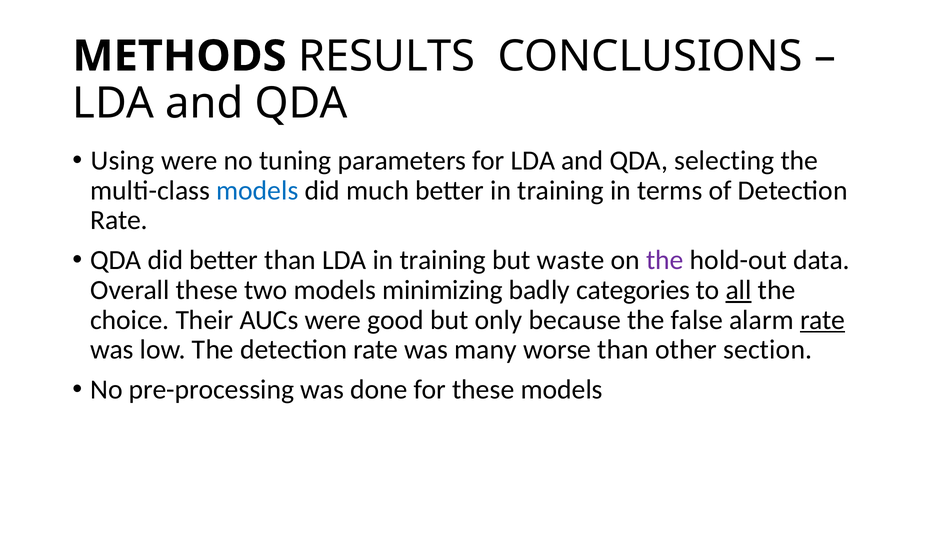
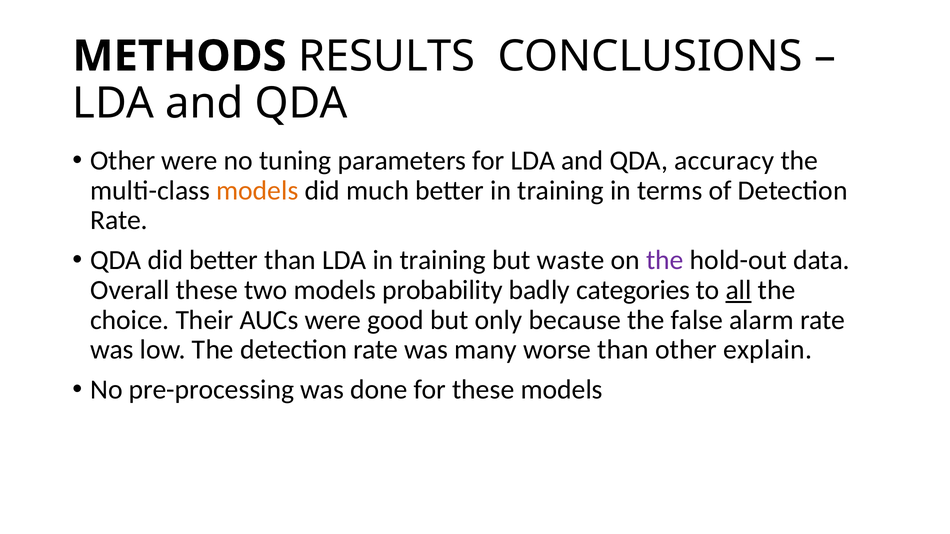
Using: Using -> Other (123, 161)
selecting: selecting -> accuracy (724, 161)
models colour: blue -> orange (257, 191)
minimizing: minimizing -> probability (442, 290)
rate underline: present -> none (823, 320)
section: section -> explain (768, 350)
